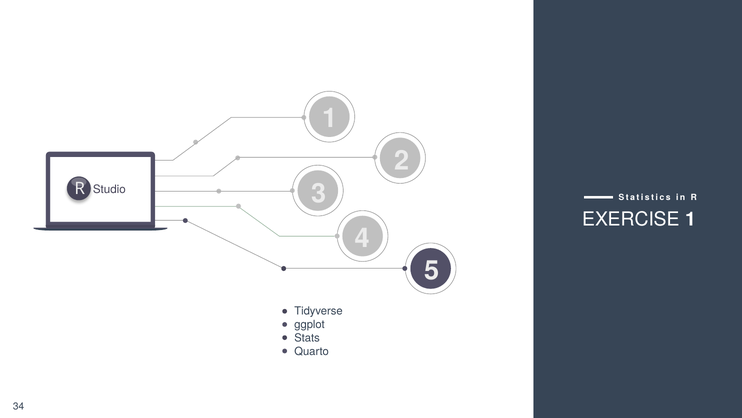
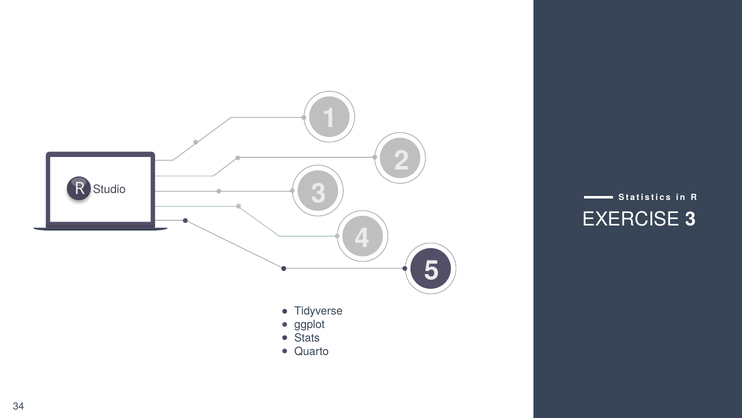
EXERCISE 1: 1 -> 3 (690, 219)
